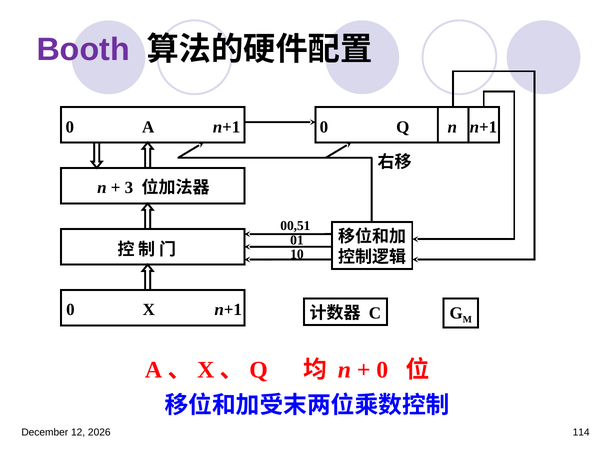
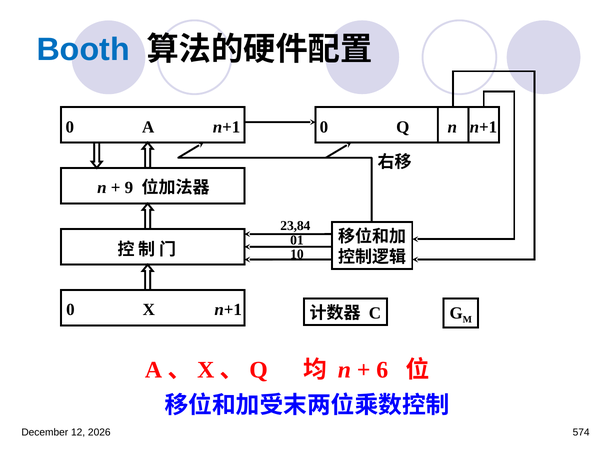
Booth colour: purple -> blue (83, 50)
3: 3 -> 9 (129, 188)
00,51: 00,51 -> 23,84 (295, 226)
0: 0 -> 6 (382, 370)
114: 114 -> 574 (581, 432)
